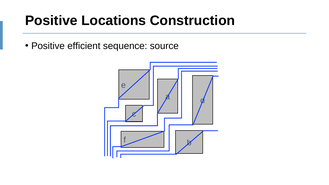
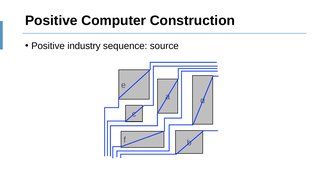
Locations: Locations -> Computer (114, 21)
efficient: efficient -> industry (84, 46)
